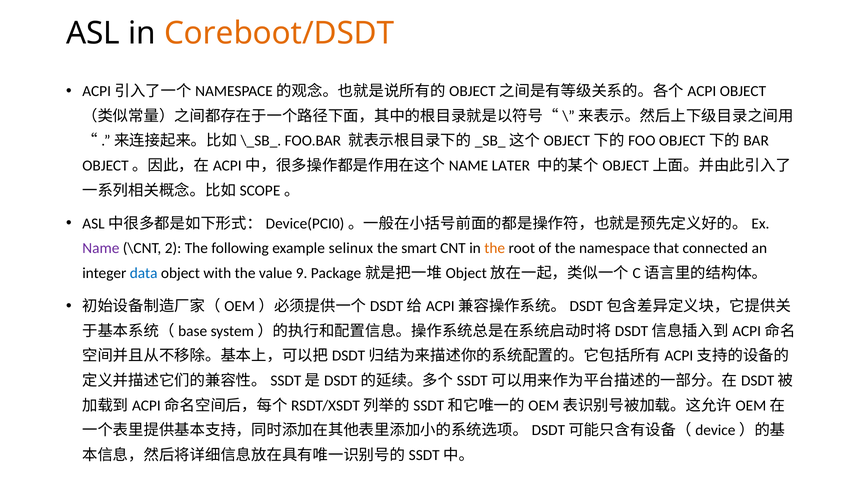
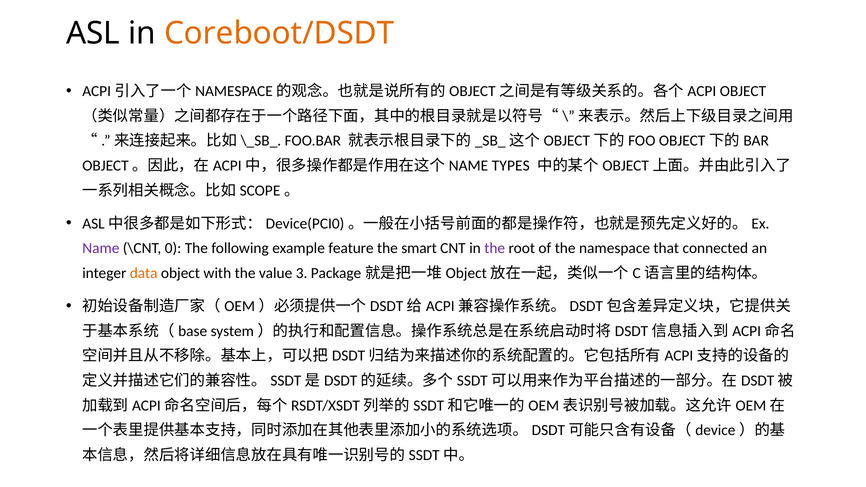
LATER: LATER -> TYPES (511, 166)
2: 2 -> 0 (173, 248)
selinux: selinux -> feature (351, 248)
the colour: orange -> purple (495, 248)
data colour: blue -> orange (144, 273)
9: 9 -> 3 (302, 273)
